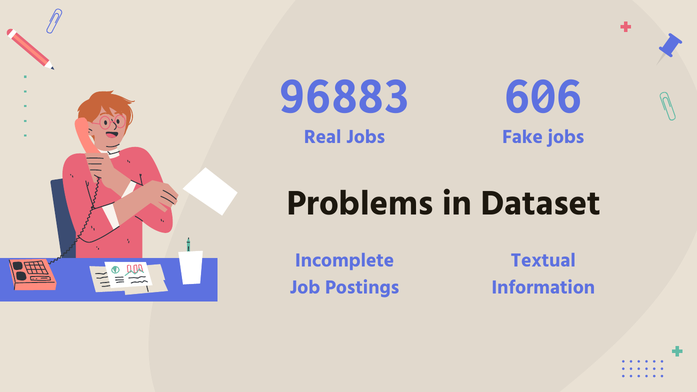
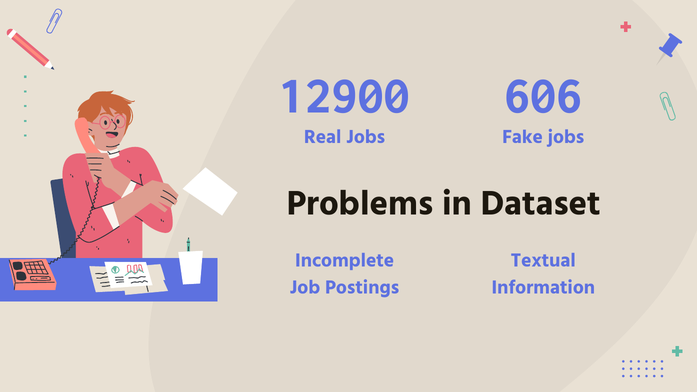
96883: 96883 -> 12900 (345, 95)
